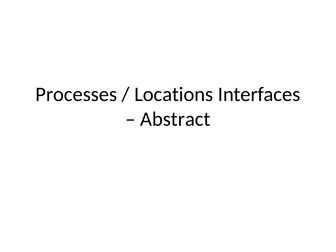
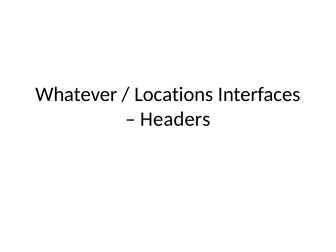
Processes: Processes -> Whatever (76, 94)
Abstract: Abstract -> Headers (175, 119)
